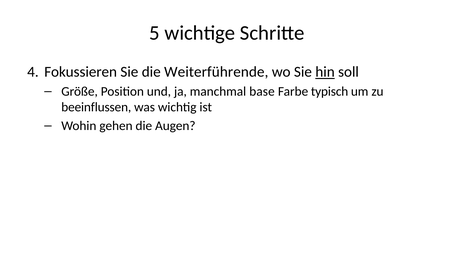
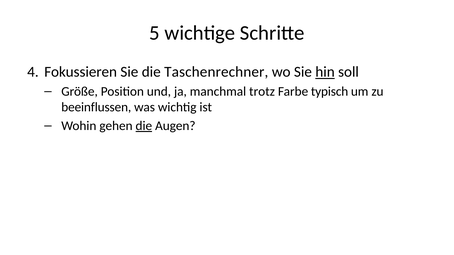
Weiterführende: Weiterführende -> Taschenrechner (216, 72)
base: base -> trotz (262, 92)
die underline: none -> present (144, 126)
